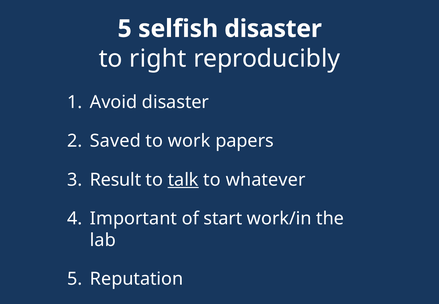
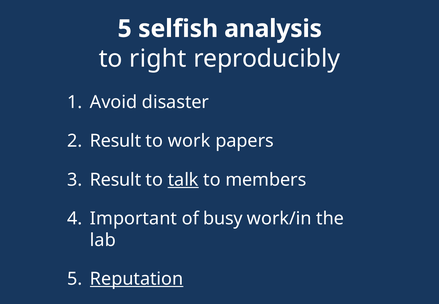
selfish disaster: disaster -> analysis (273, 29)
Saved: Saved -> Result (116, 141)
whatever: whatever -> members (266, 180)
start: start -> busy (223, 218)
Reputation underline: none -> present (137, 279)
